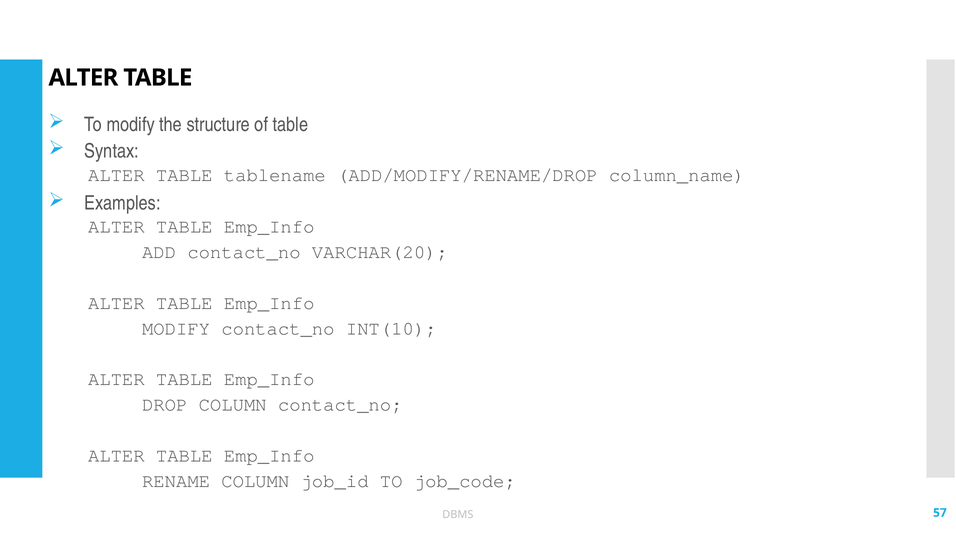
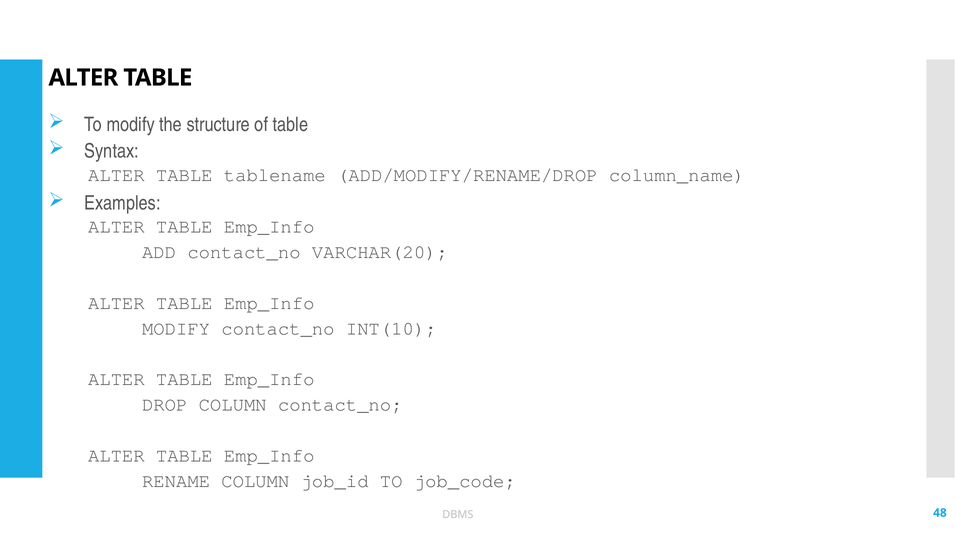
57: 57 -> 48 (940, 513)
